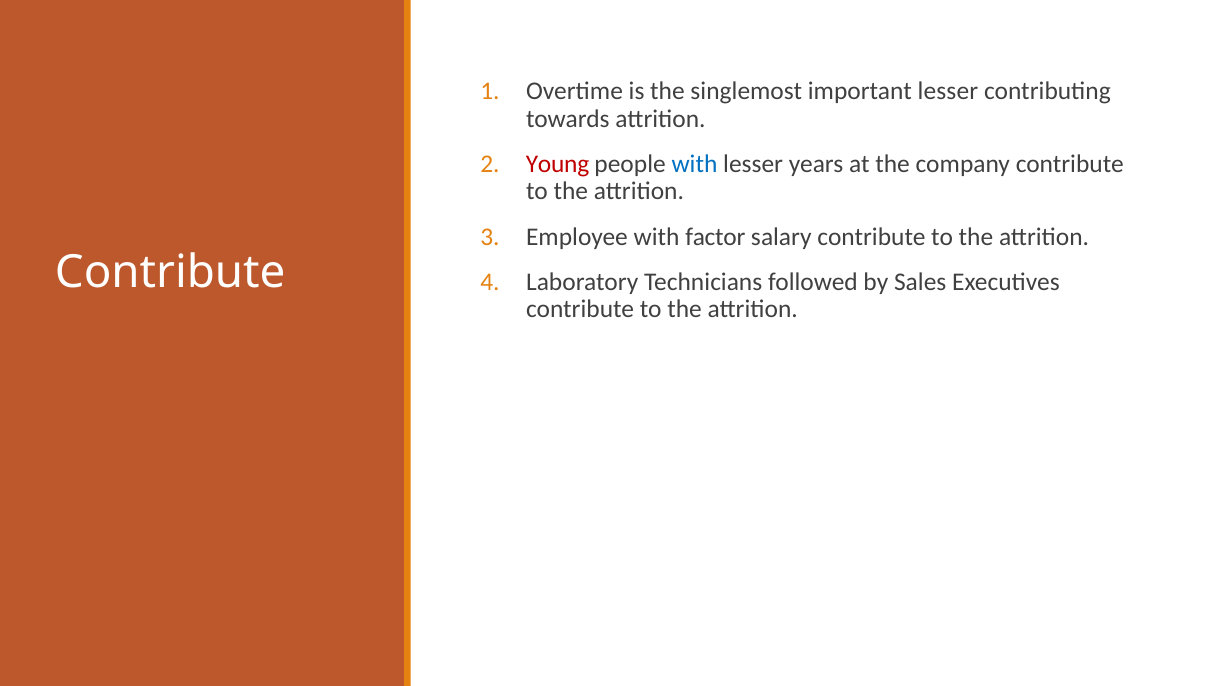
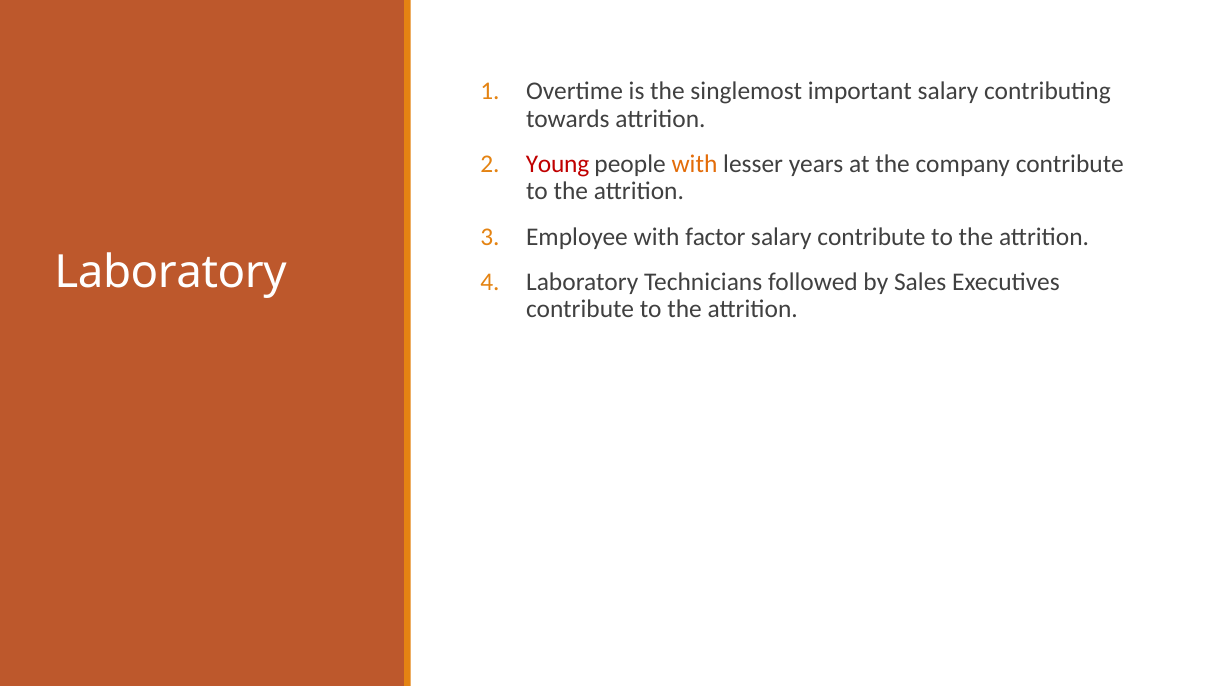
important lesser: lesser -> salary (948, 91)
with colour: blue -> orange (694, 164)
Contribute: Contribute -> Laboratory (170, 273)
